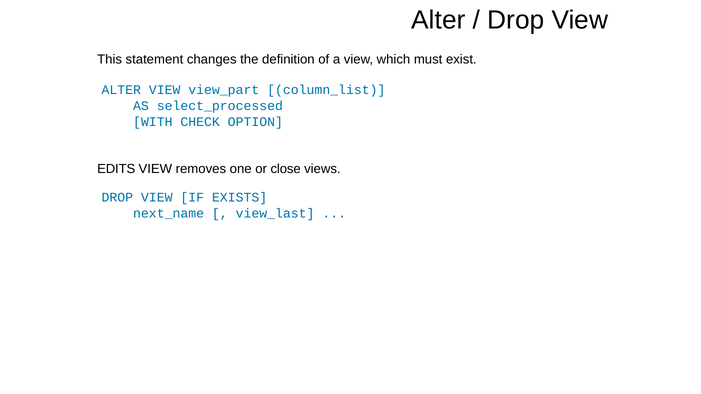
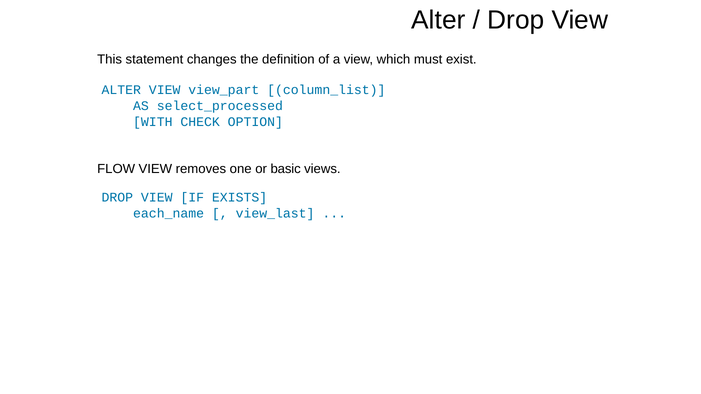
EDITS: EDITS -> FLOW (116, 169)
close: close -> basic (286, 169)
next_name: next_name -> each_name (169, 213)
